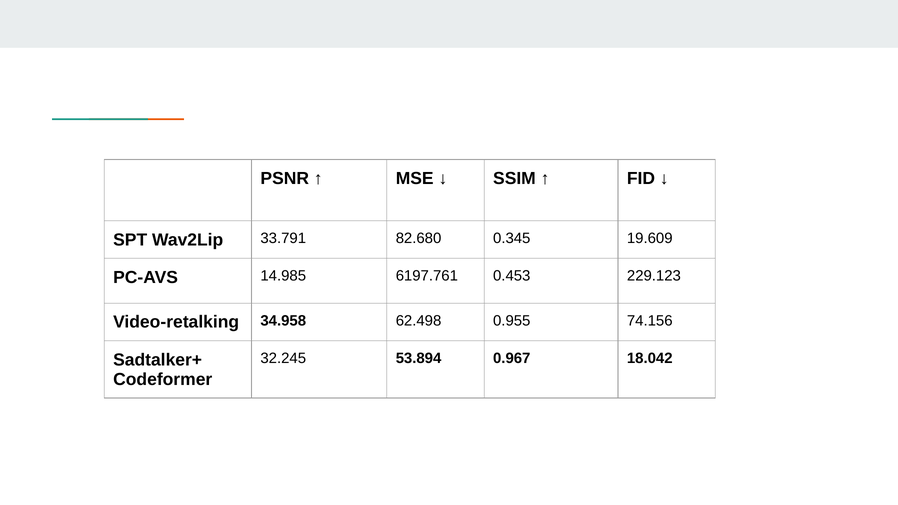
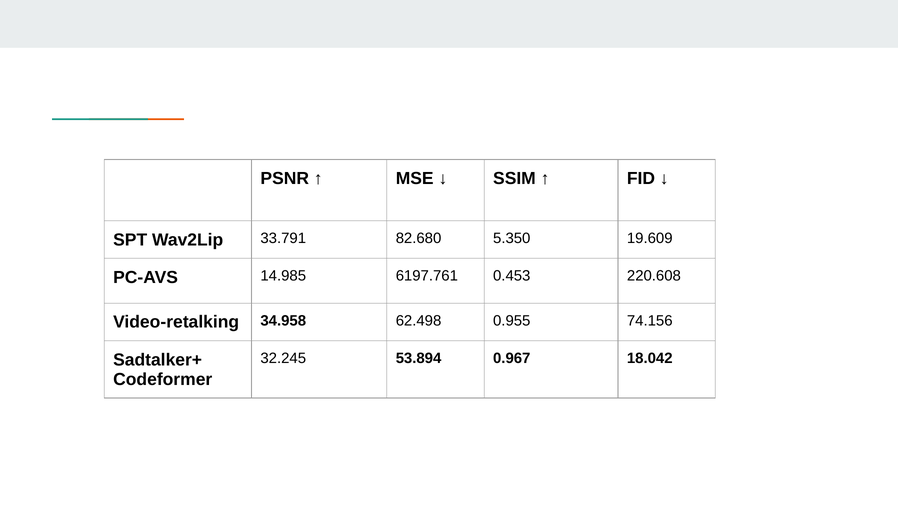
0.345: 0.345 -> 5.350 (512, 238)
229.123: 229.123 -> 220.608 (654, 276)
